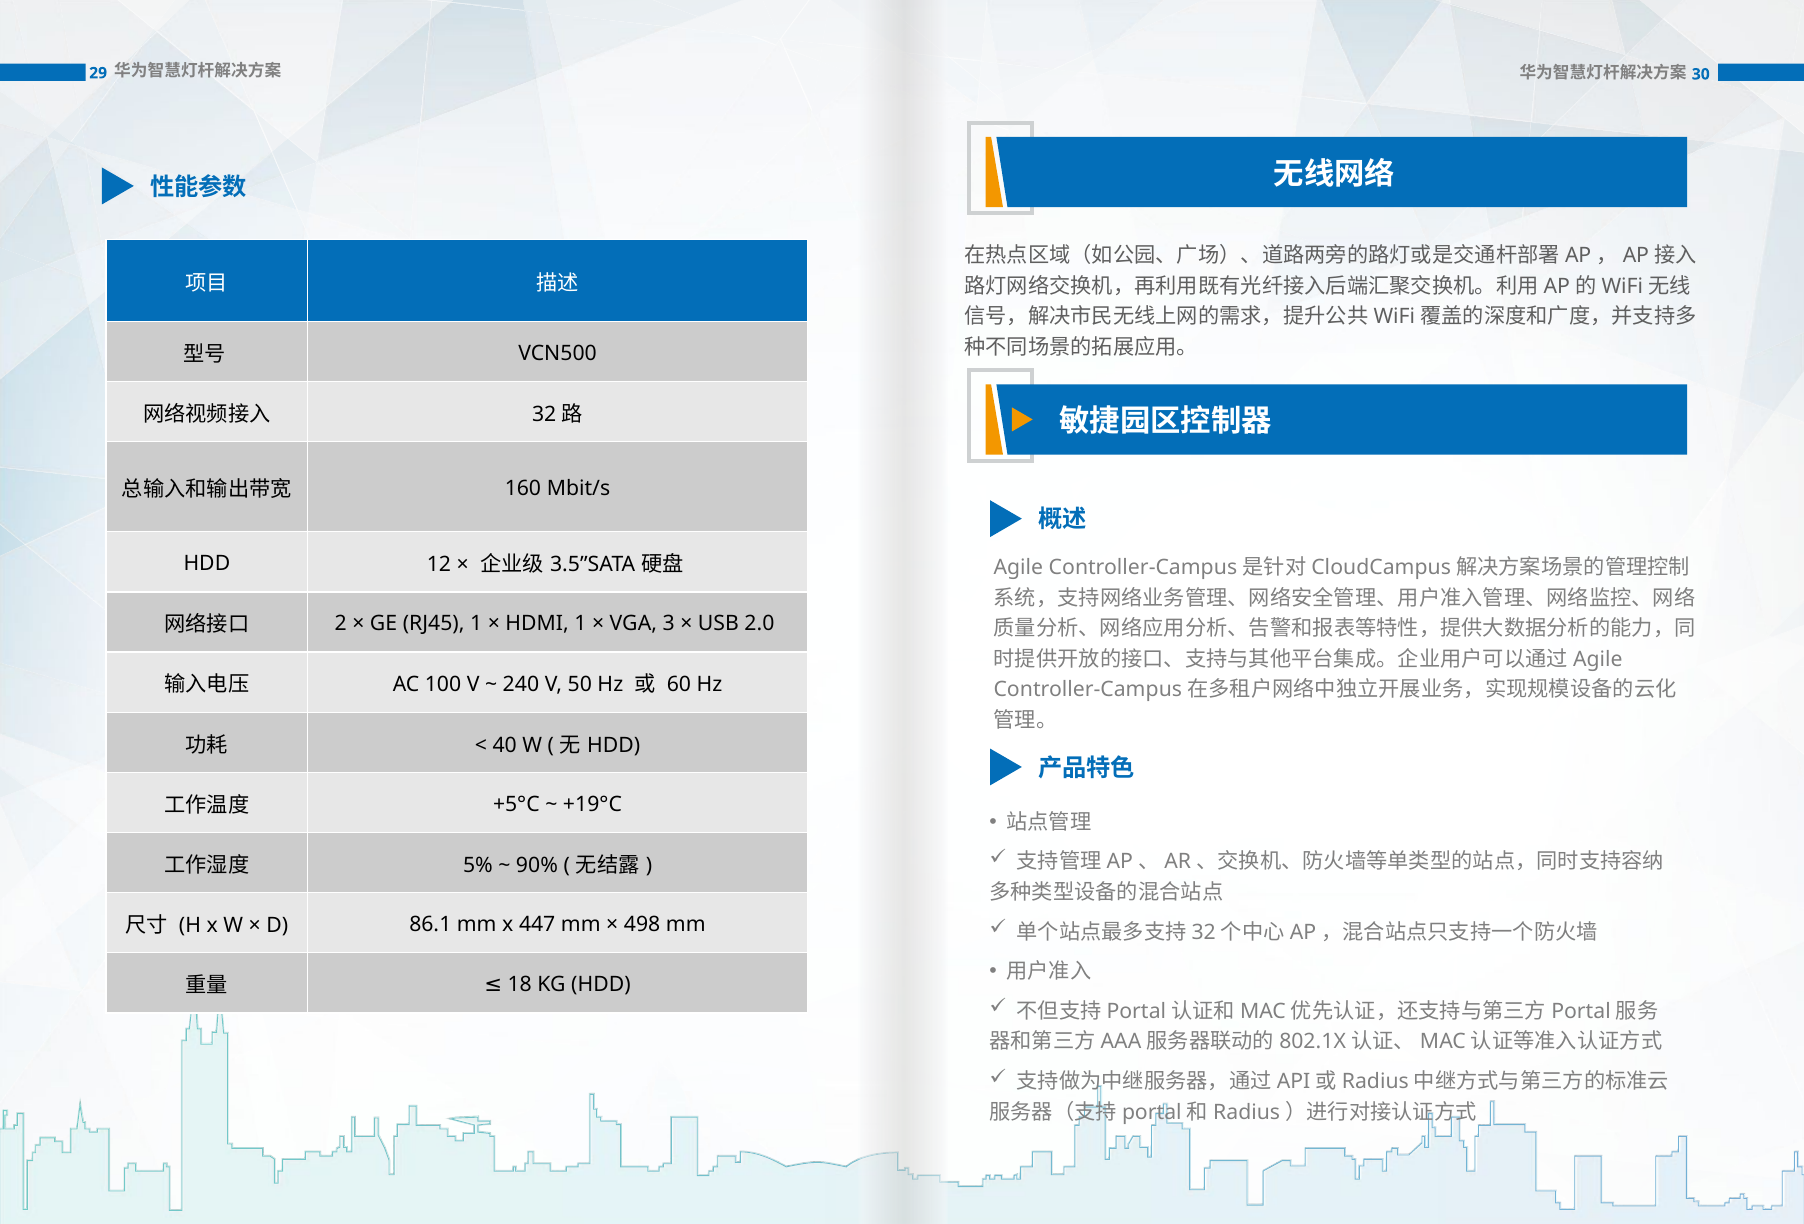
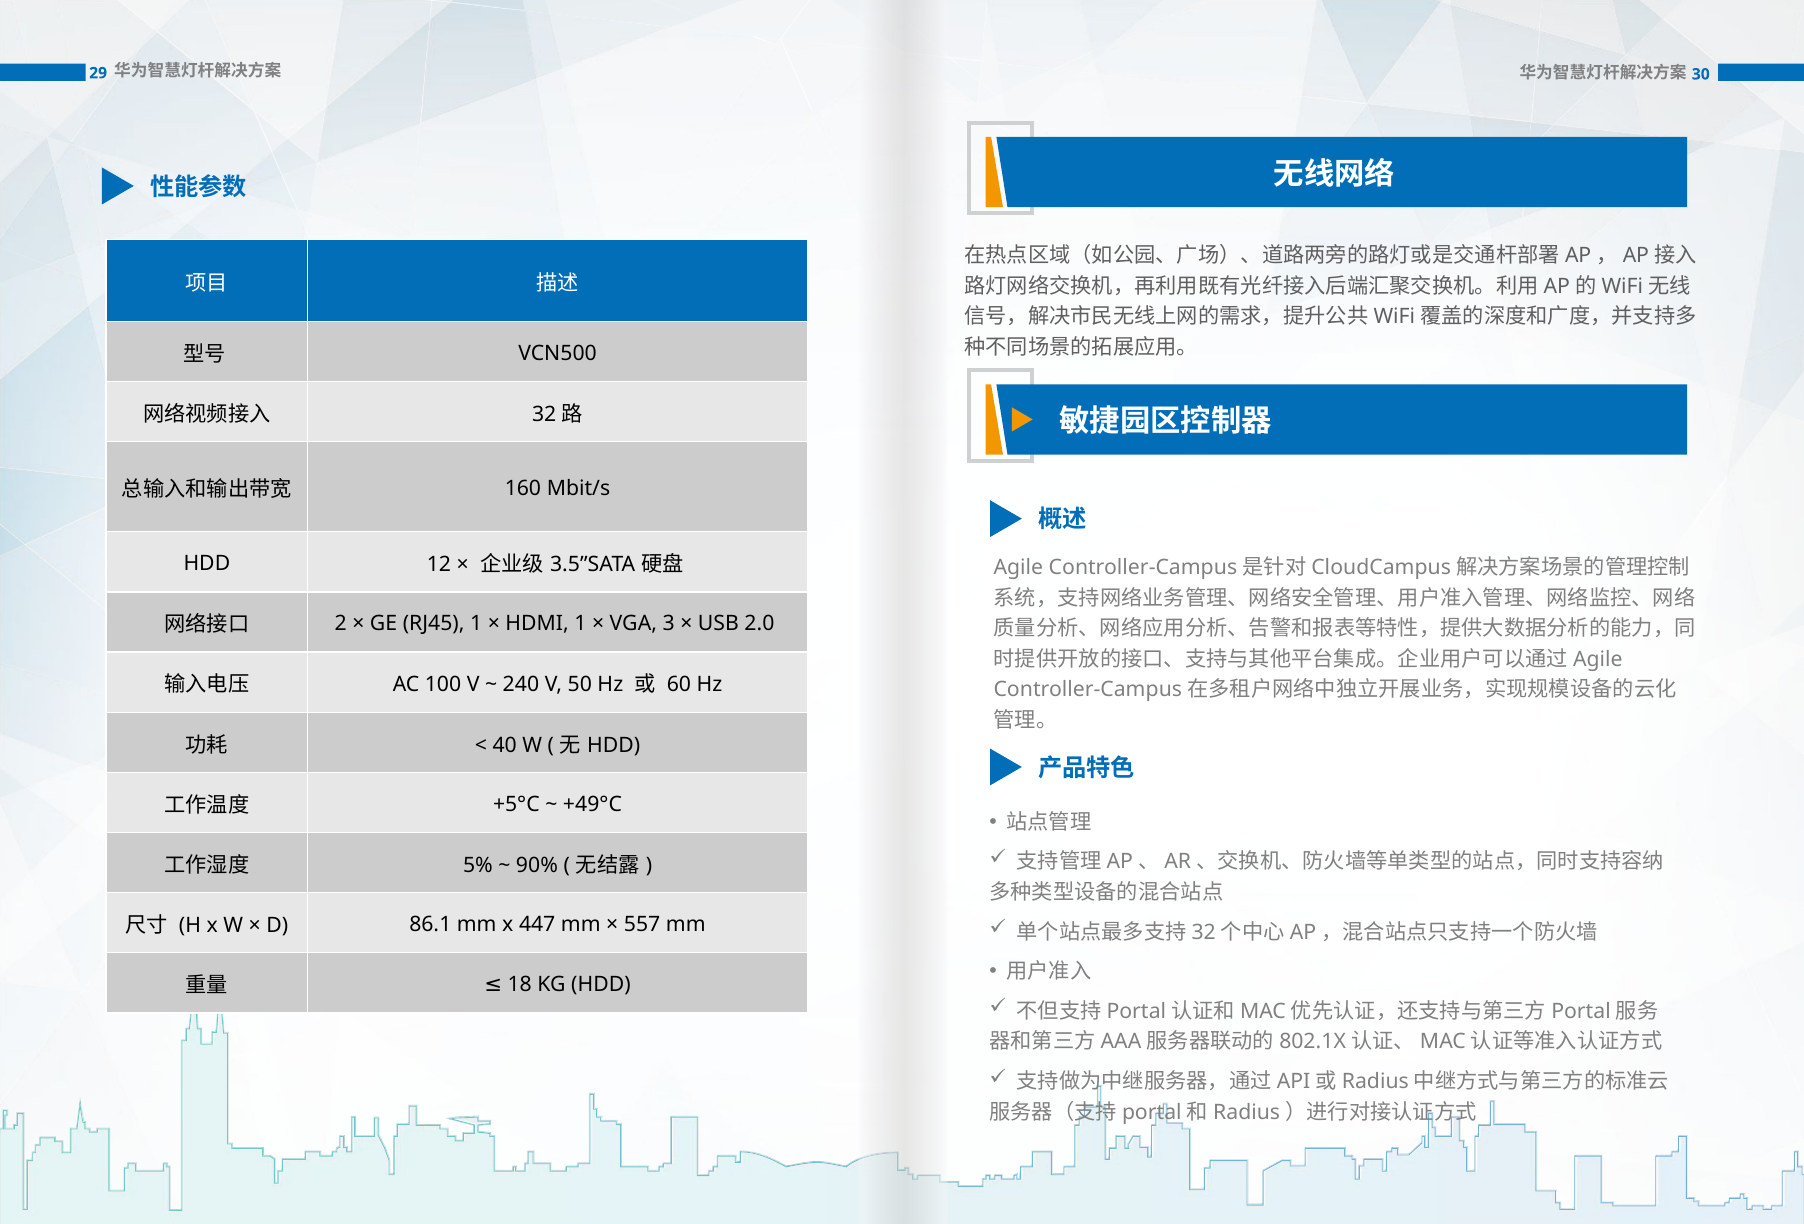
+19°C: +19°C -> +49°C (592, 804)
498: 498 -> 557 (642, 925)
